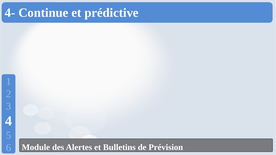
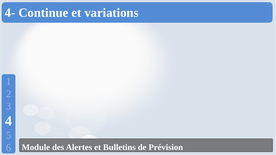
prédictive: prédictive -> variations (111, 13)
